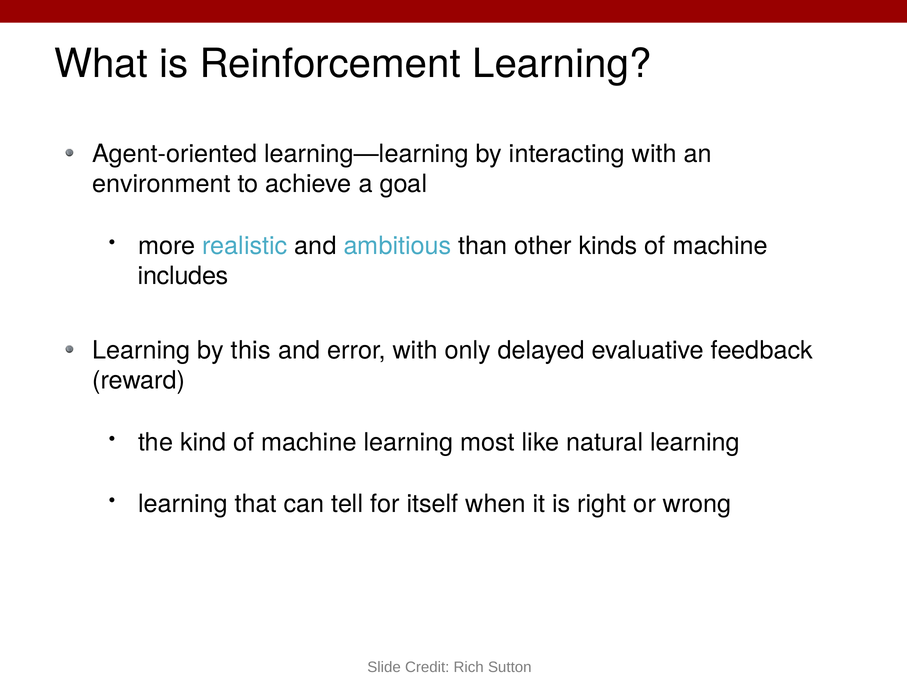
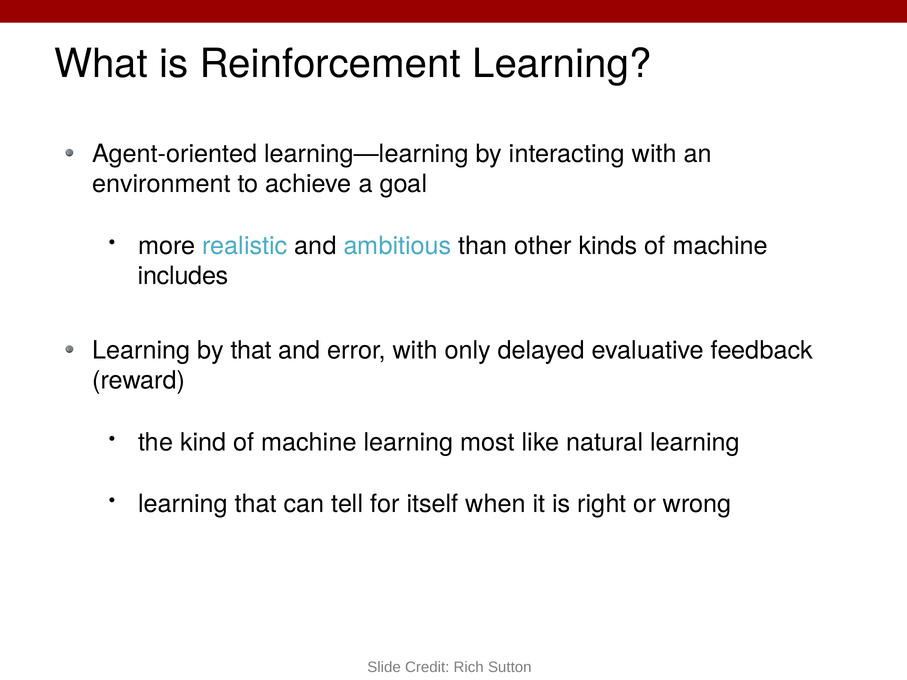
by this: this -> that (251, 351)
